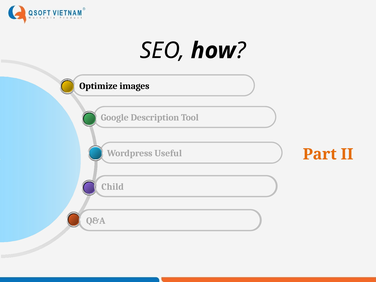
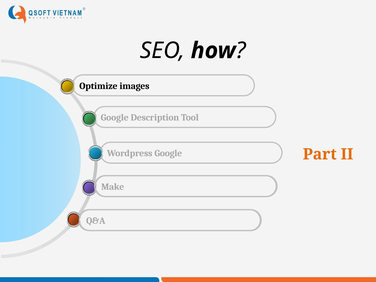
Useful: Useful -> Google (168, 153)
Child: Child -> Make (113, 187)
